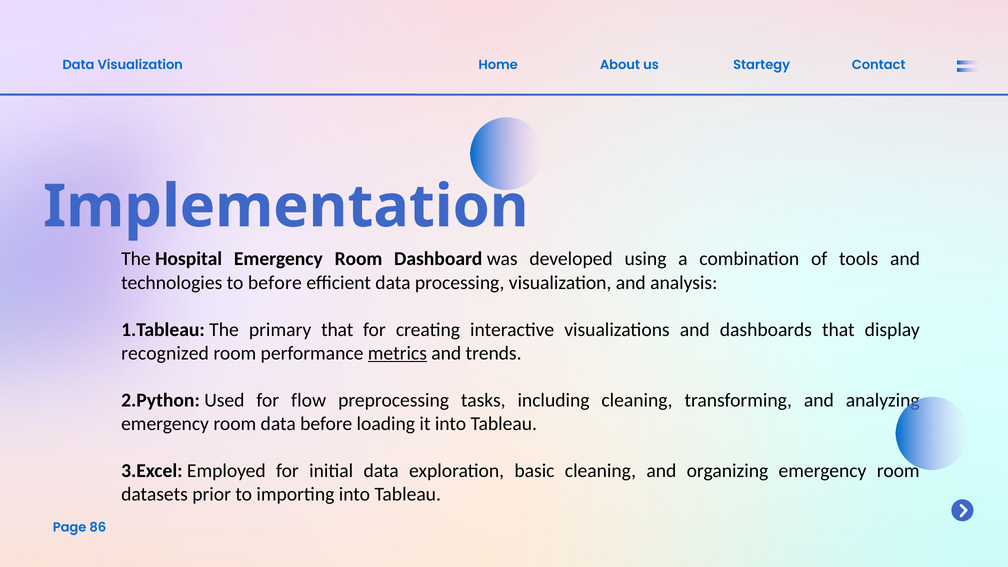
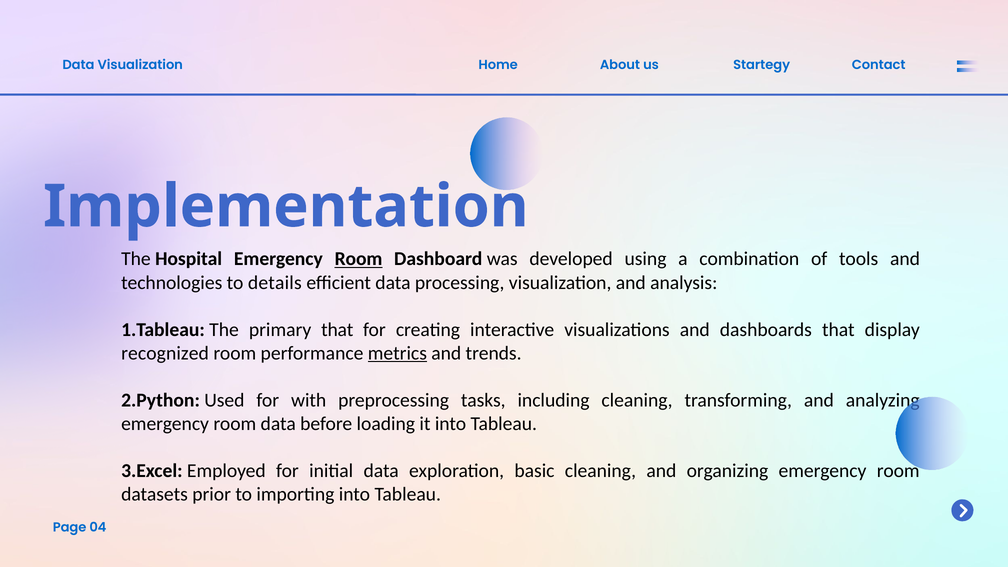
Room underline: none -> present (359, 259)
to before: before -> details (275, 283)
flow: flow -> with (309, 400)
86: 86 -> 04 (98, 527)
